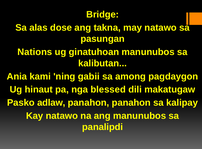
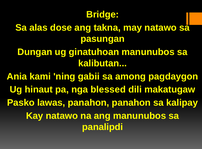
Nations: Nations -> Dungan (35, 52)
adlaw: adlaw -> lawas (51, 102)
